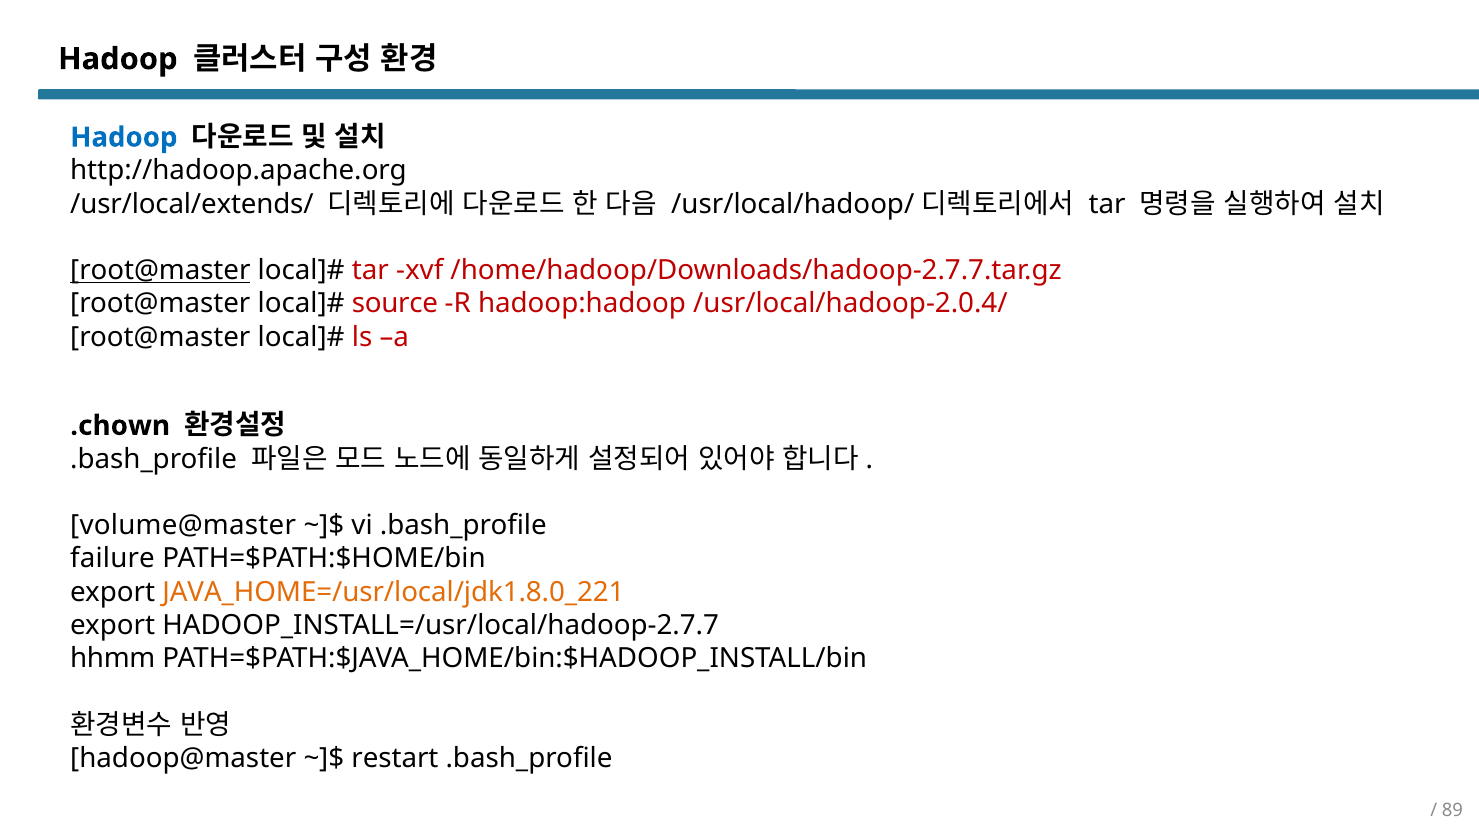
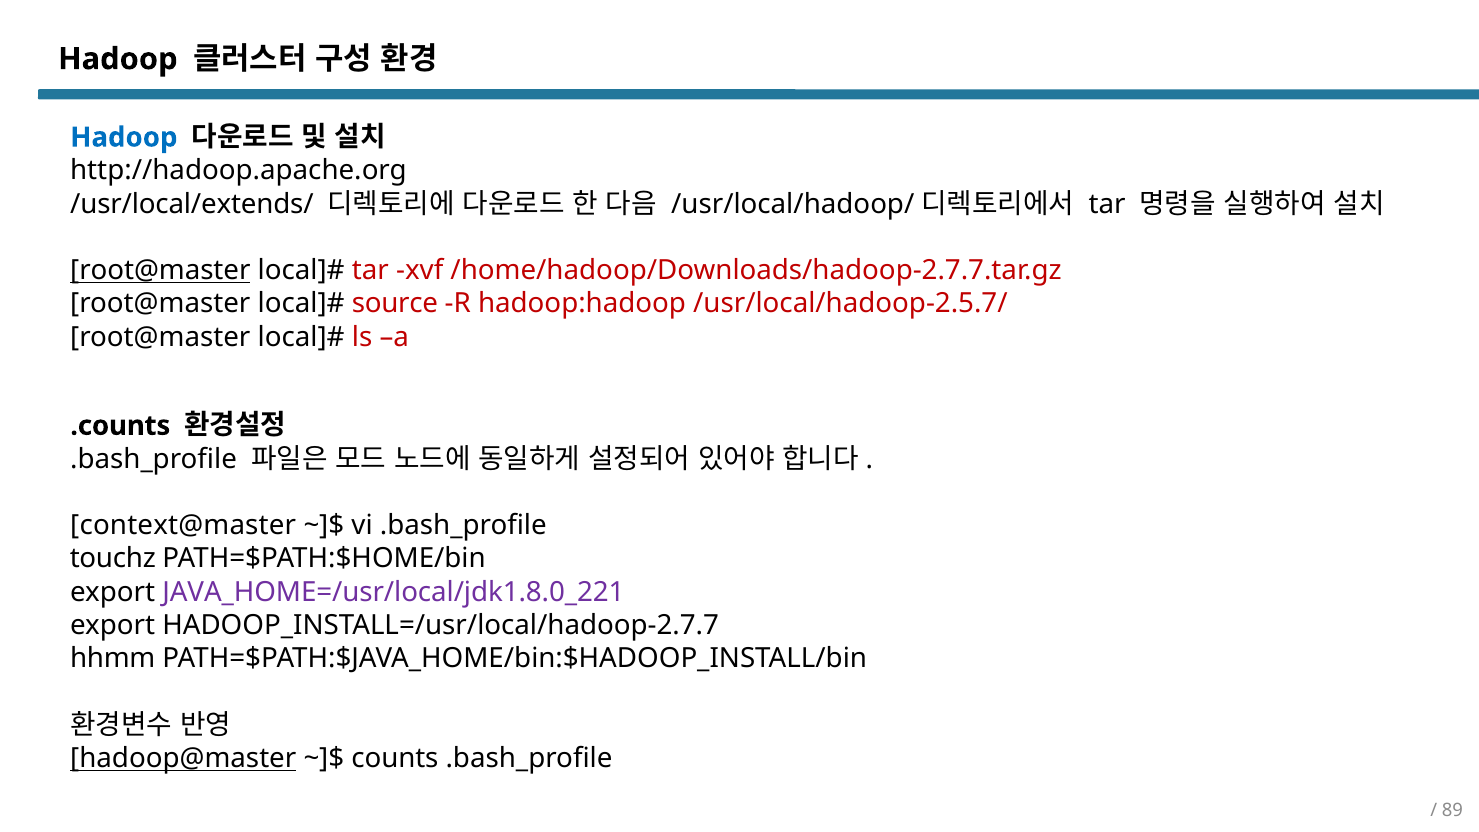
/usr/local/hadoop-2.0.4/: /usr/local/hadoop-2.0.4/ -> /usr/local/hadoop-2.5.7/ (850, 304)
.chown: .chown -> .counts (120, 426)
volume@master: volume@master -> context@master (183, 525)
failure: failure -> touchz (113, 559)
JAVA_HOME=/usr/local/jdk1.8.0_221 colour: orange -> purple (393, 592)
hadoop@master underline: none -> present (183, 758)
restart: restart -> counts (395, 758)
